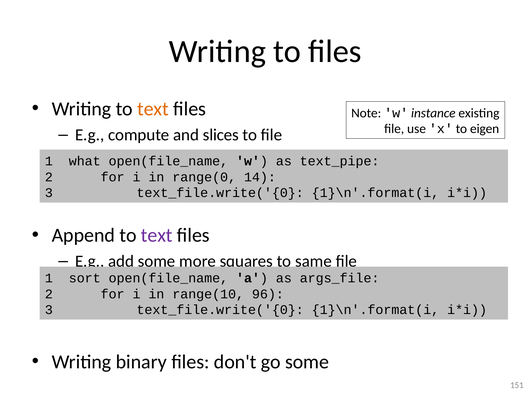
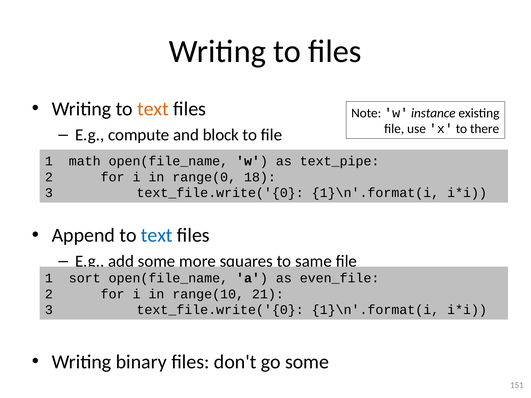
eigen: eigen -> there (485, 129)
slices: slices -> block (221, 135)
what: what -> math (85, 161)
14: 14 -> 18 (260, 177)
text colour: purple -> blue (157, 235)
args_file: args_file -> even_file (340, 278)
96: 96 -> 21 (268, 294)
